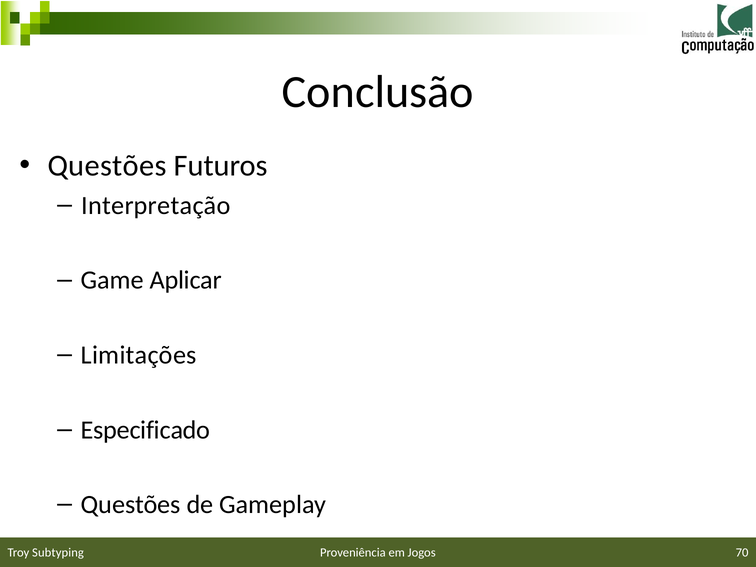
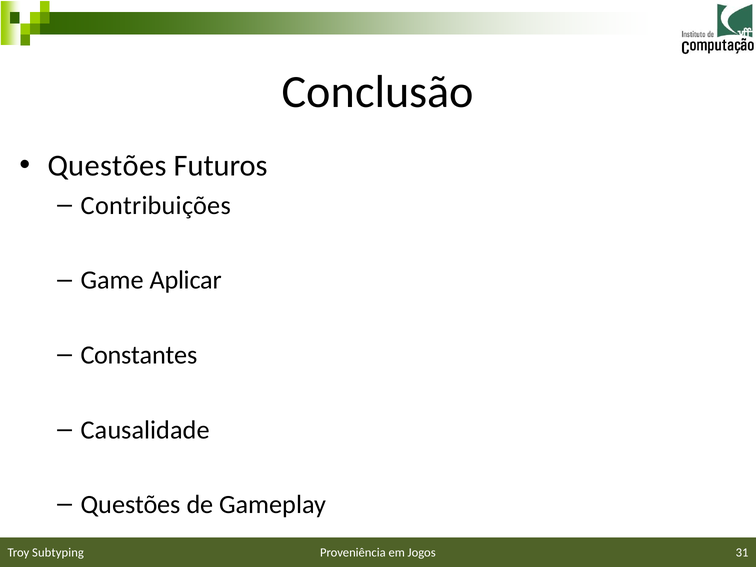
Interpretação: Interpretação -> Contribuições (156, 206)
Limitações: Limitações -> Constantes (139, 355)
Especificado: Especificado -> Causalidade (145, 430)
70: 70 -> 31 (742, 553)
